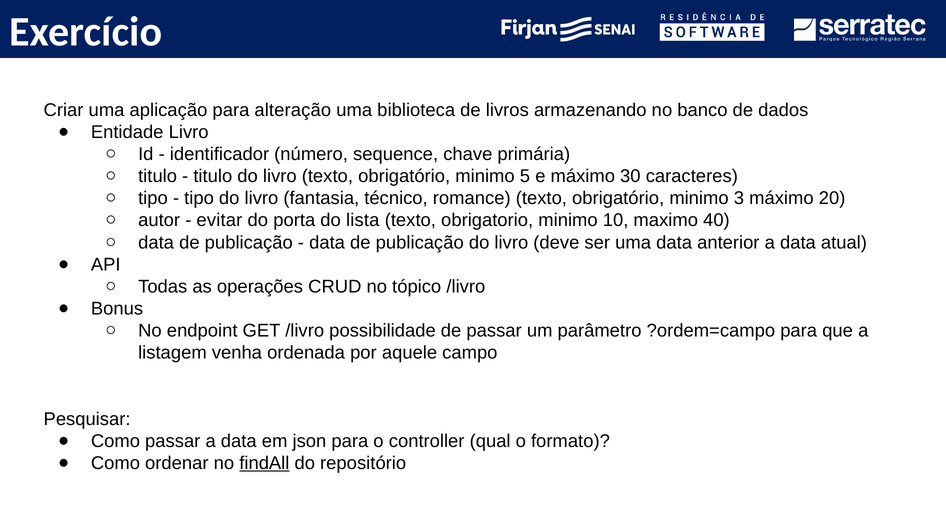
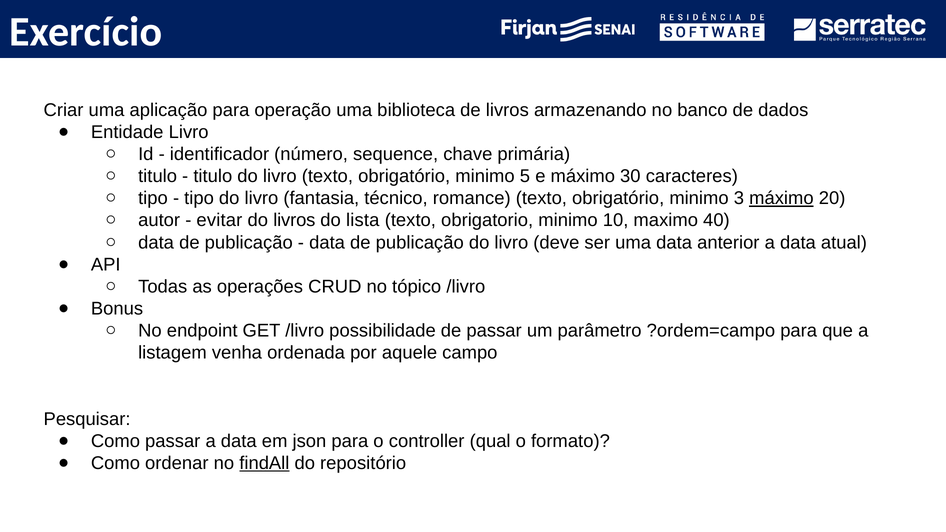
alteração: alteração -> operação (293, 110)
máximo underline: none -> present (781, 198)
do porta: porta -> livros (294, 220)
